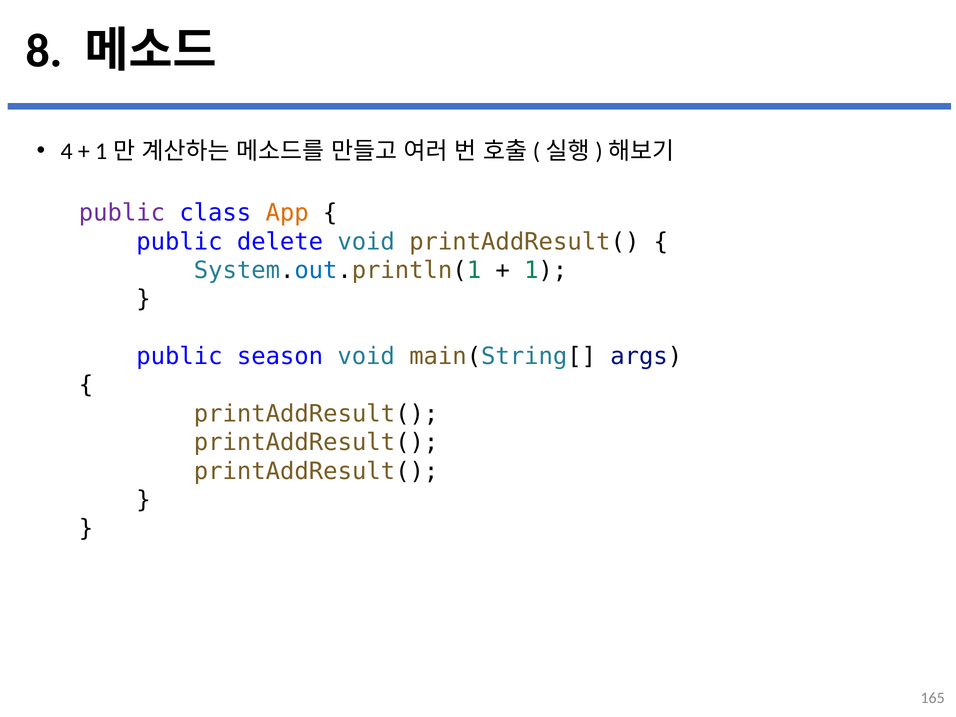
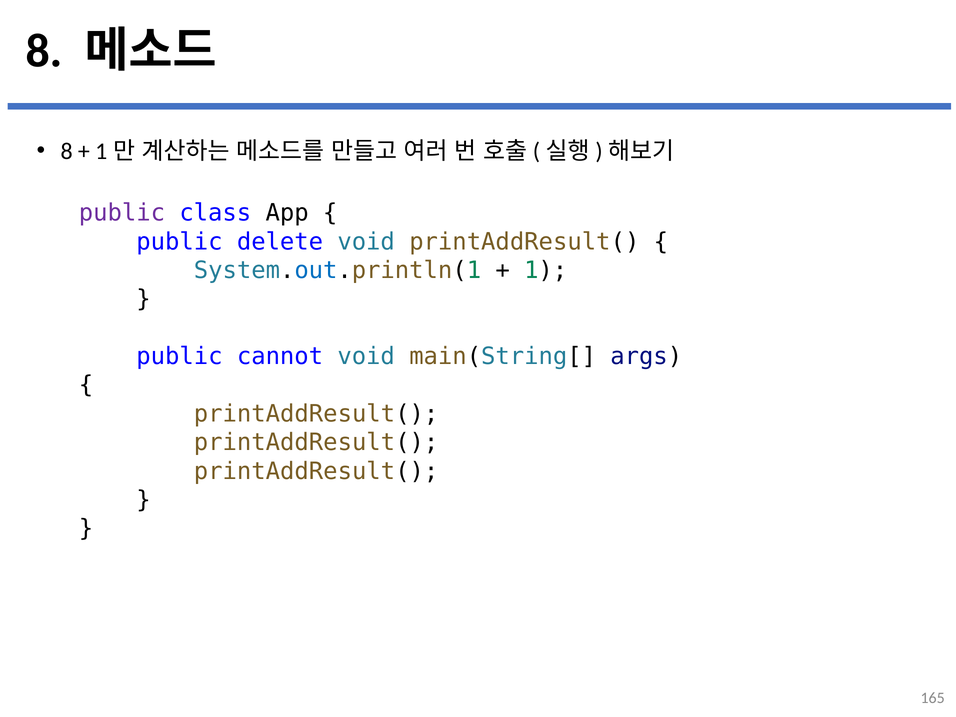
4: 4 -> 8 (67, 151)
App colour: orange -> black (287, 213)
season: season -> cannot (280, 356)
